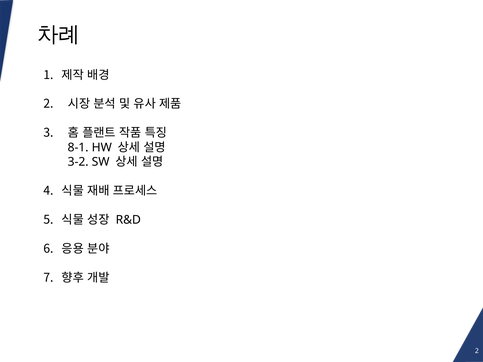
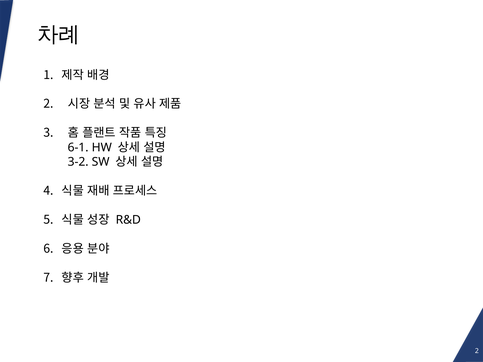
8-1: 8-1 -> 6-1 (78, 148)
